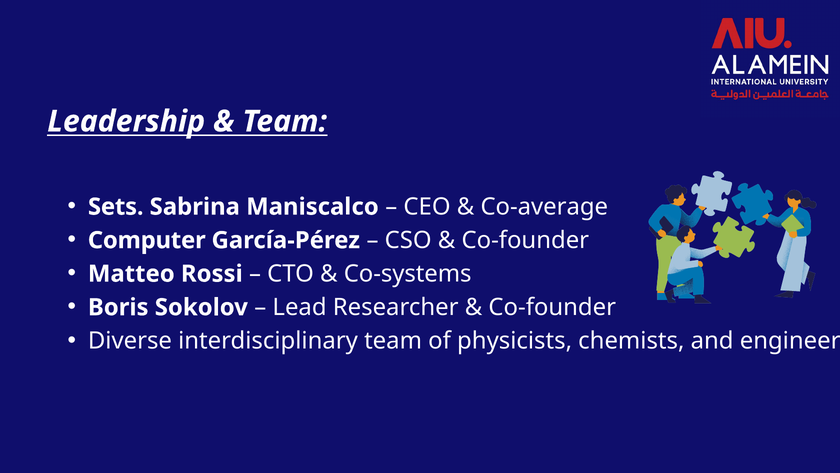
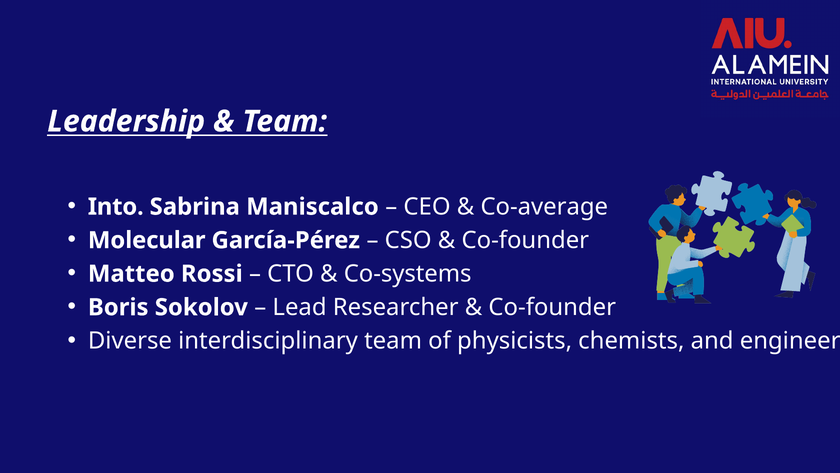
Sets: Sets -> Into (116, 207)
Computer: Computer -> Molecular (147, 240)
